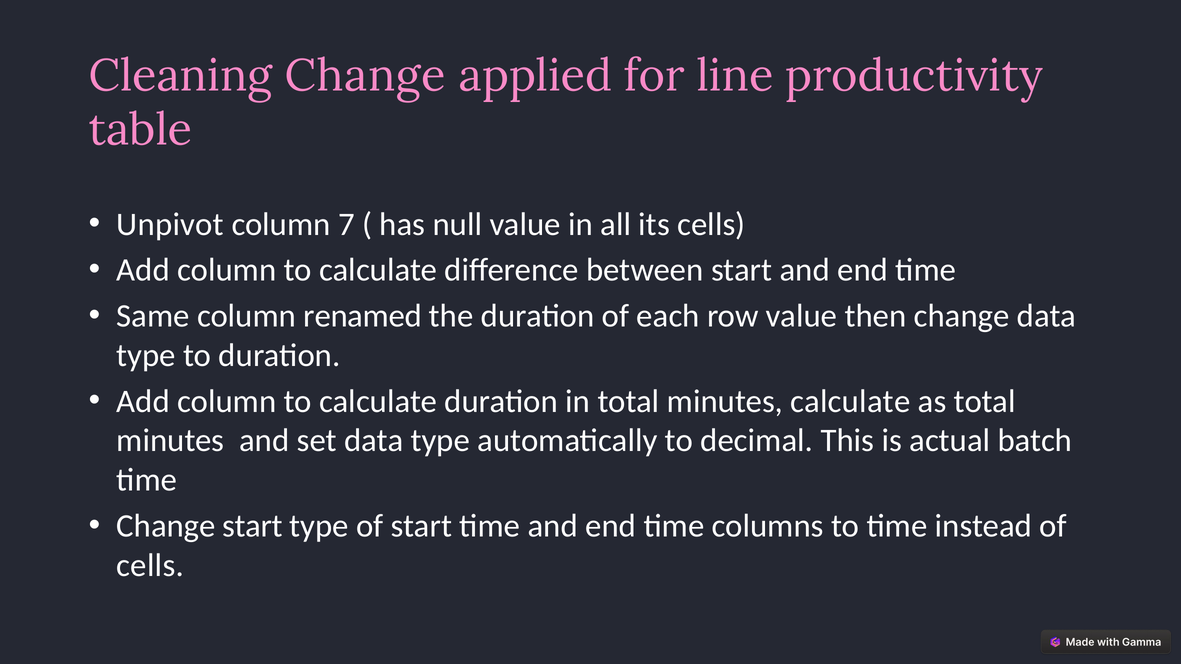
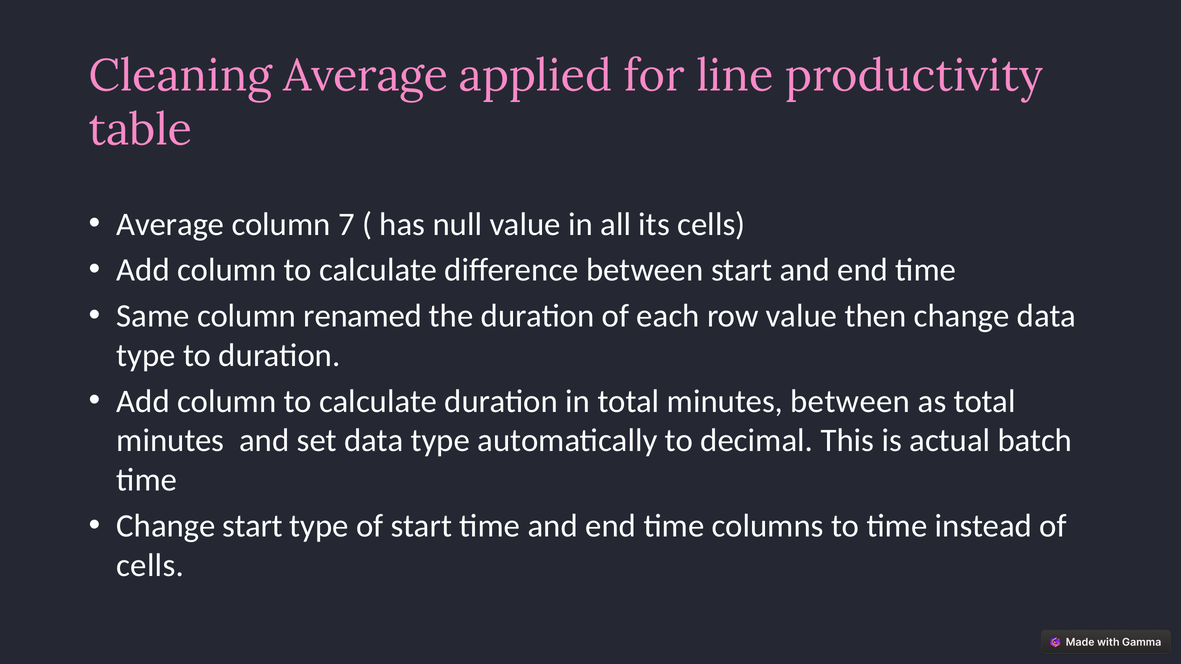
Cleaning Change: Change -> Average (366, 76)
Unpivot: Unpivot -> Average (170, 224)
minutes calculate: calculate -> between (850, 402)
